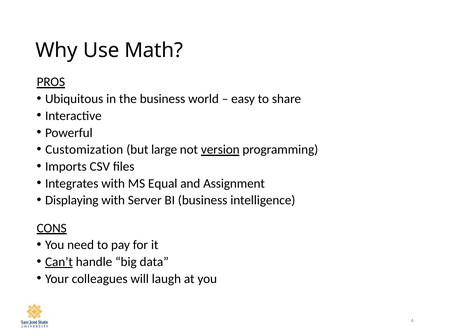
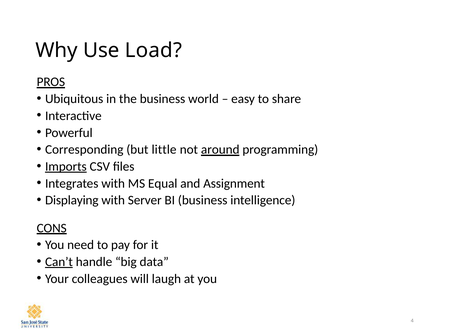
Math: Math -> Load (154, 50)
Customization: Customization -> Corresponding (84, 150)
large: large -> little (164, 150)
version: version -> around (220, 150)
Imports underline: none -> present (66, 167)
